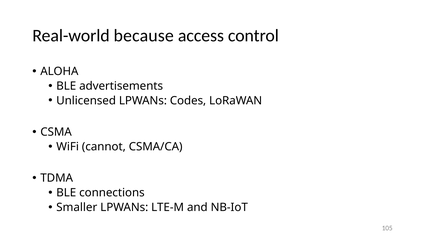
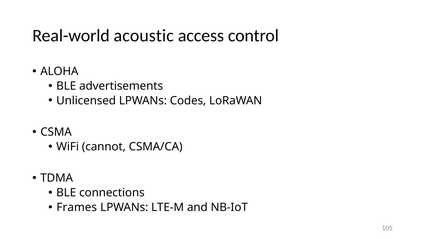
because: because -> acoustic (144, 36)
Smaller: Smaller -> Frames (77, 208)
